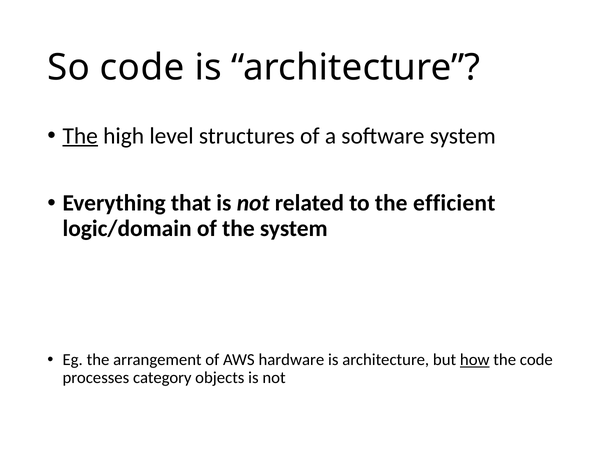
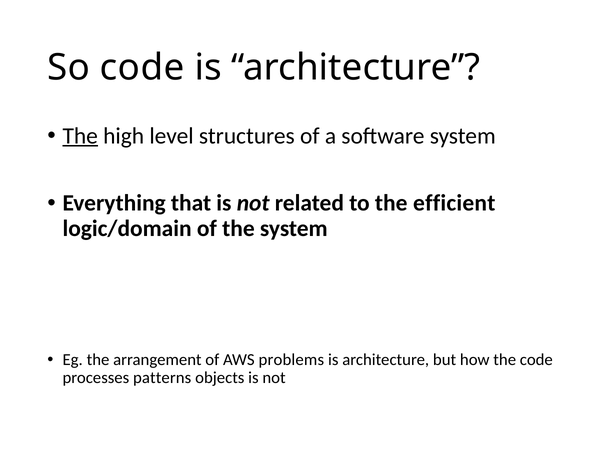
hardware: hardware -> problems (291, 360)
how underline: present -> none (475, 360)
category: category -> patterns (162, 378)
